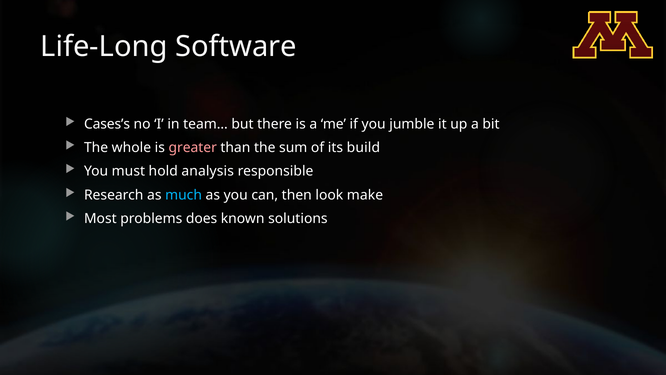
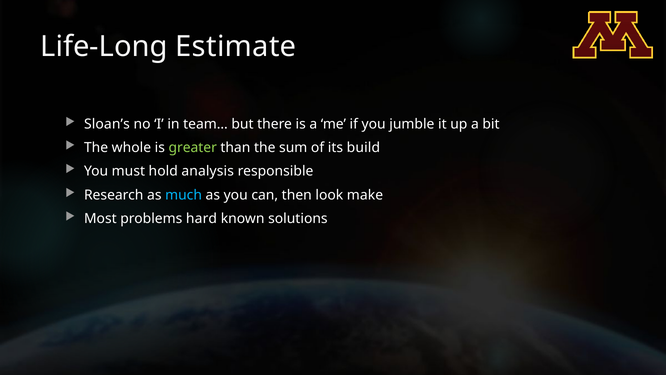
Software: Software -> Estimate (236, 47)
Cases’s: Cases’s -> Sloan’s (107, 124)
greater colour: pink -> light green (193, 148)
does: does -> hard (202, 218)
